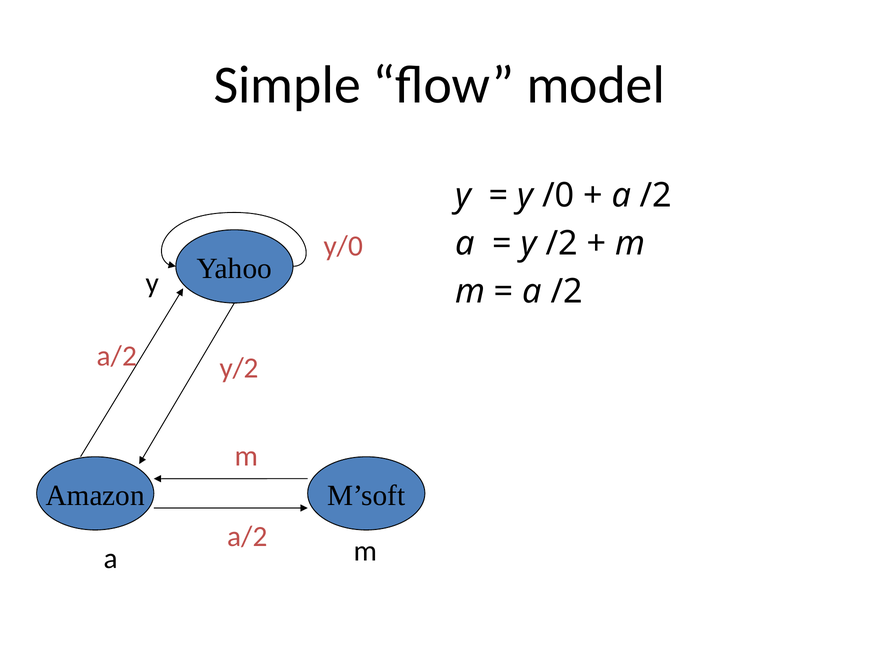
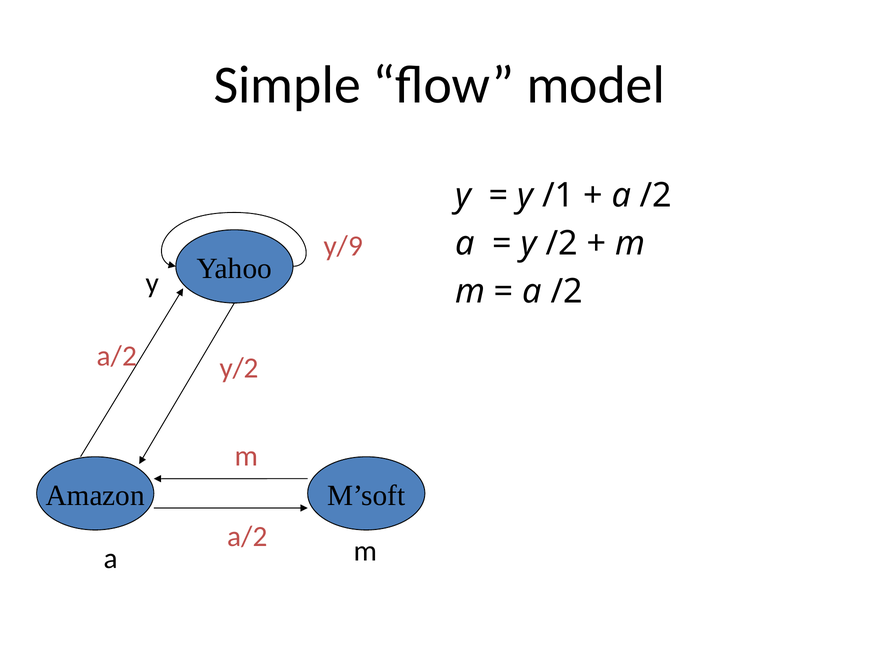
/0: /0 -> /1 (558, 196)
y/0: y/0 -> y/9 (343, 246)
